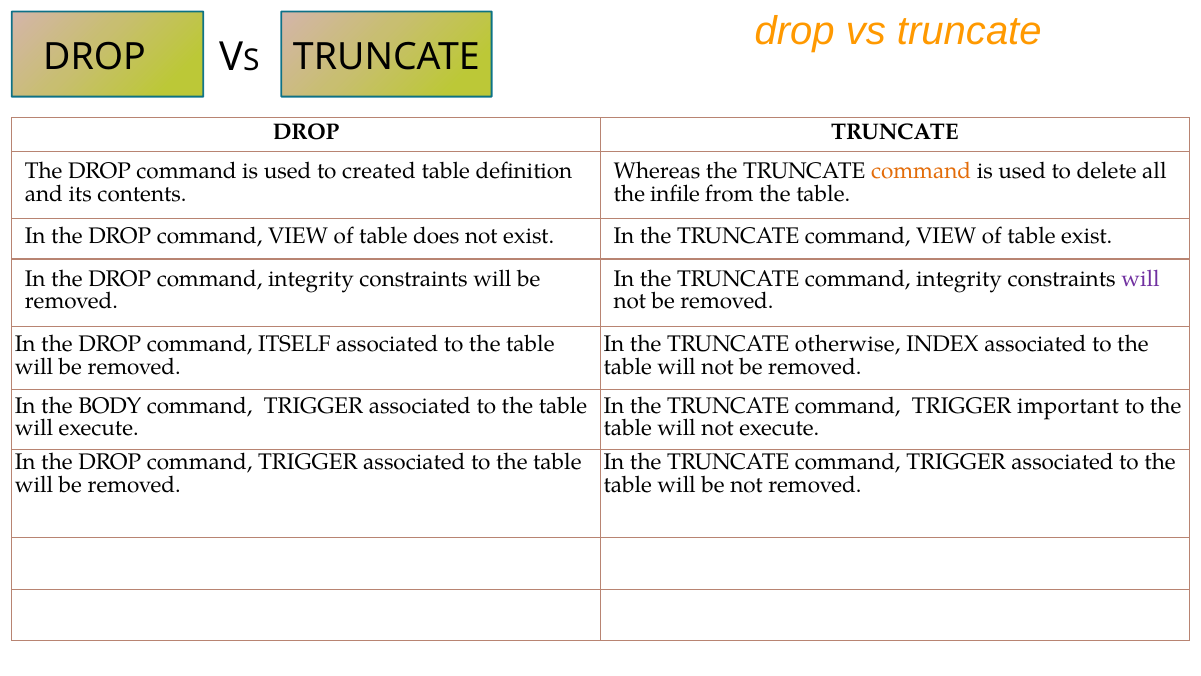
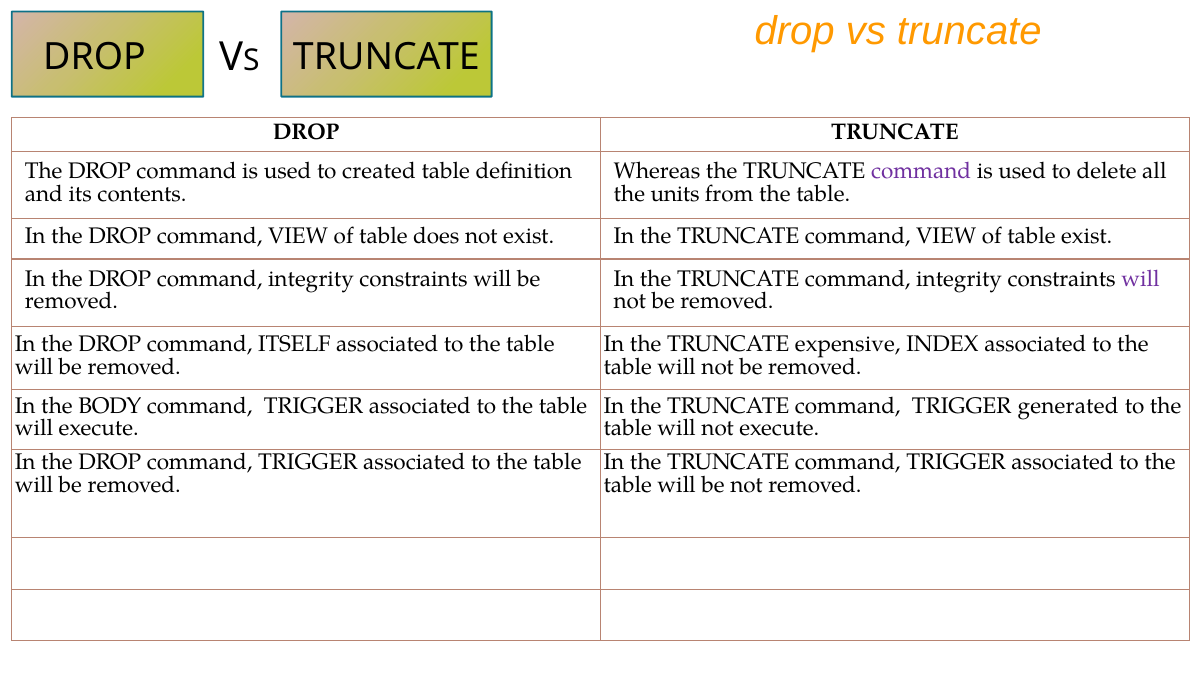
command colour: orange -> purple (921, 171)
infile: infile -> units (675, 194)
otherwise: otherwise -> expensive (848, 344)
important: important -> generated (1068, 406)
